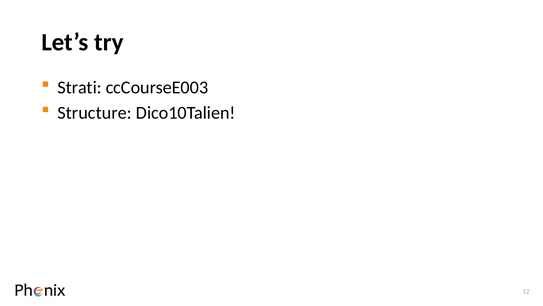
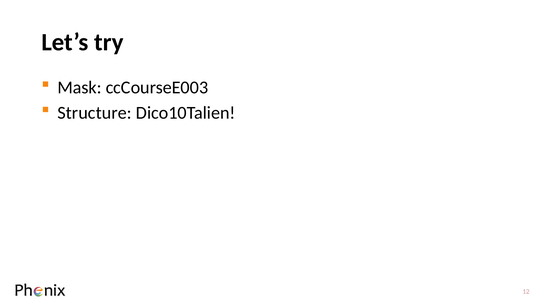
Strati: Strati -> Mask (80, 87)
